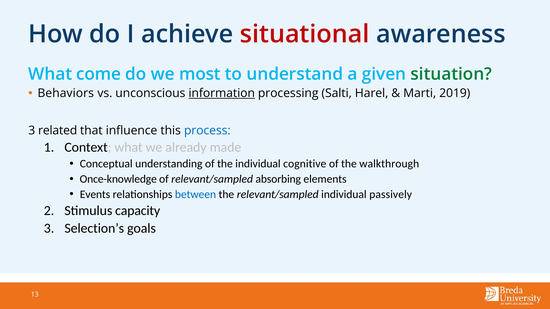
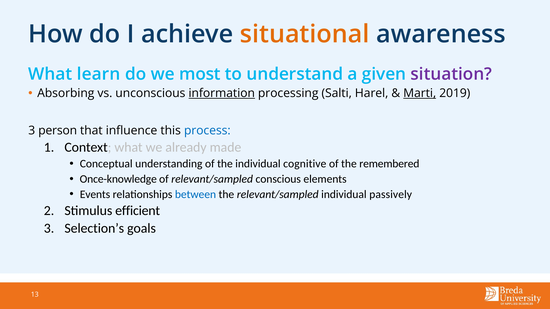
situational colour: red -> orange (305, 34)
come: come -> learn (99, 74)
situation colour: green -> purple (451, 74)
Behaviors: Behaviors -> Absorbing (66, 93)
Marti underline: none -> present (420, 93)
related: related -> person (58, 131)
walkthrough: walkthrough -> remembered (389, 164)
absorbing: absorbing -> conscious (278, 179)
capacity: capacity -> efficient (138, 211)
